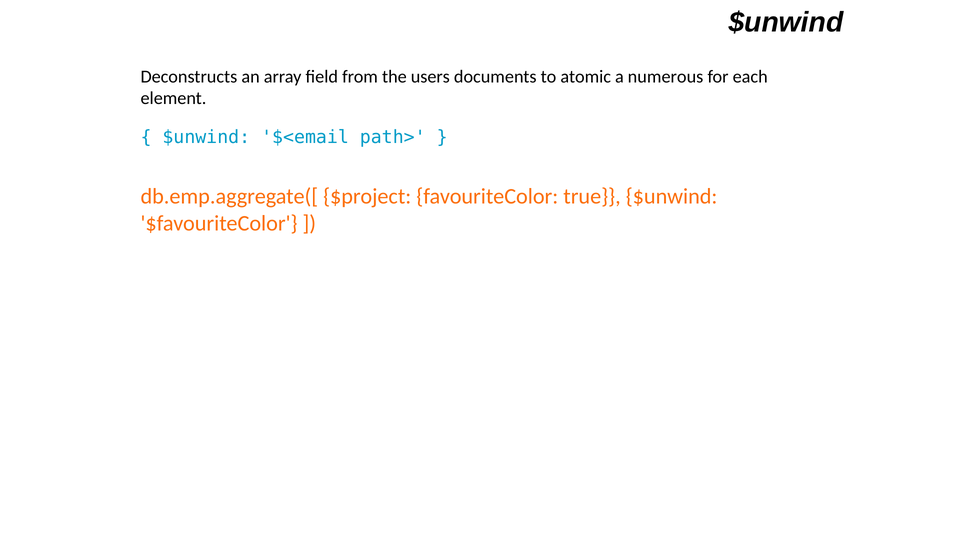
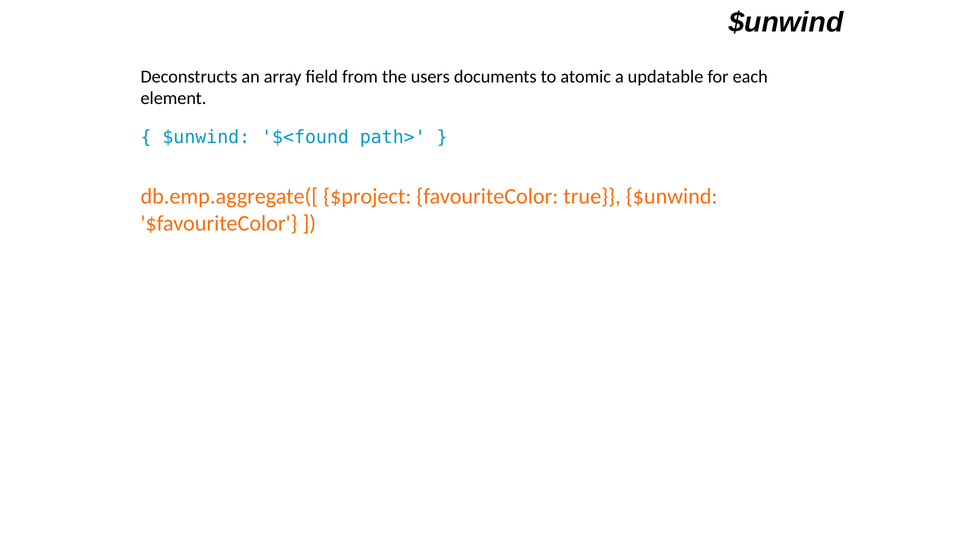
numerous: numerous -> updatable (666, 77)
$<email: $<email -> $<found (305, 137)
